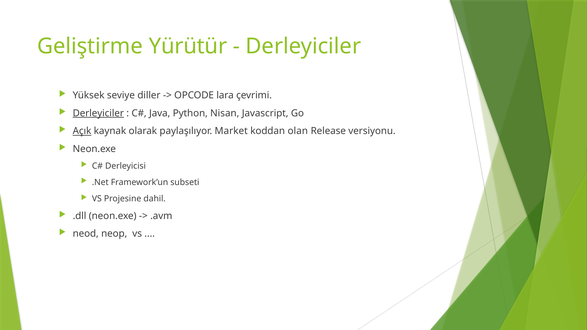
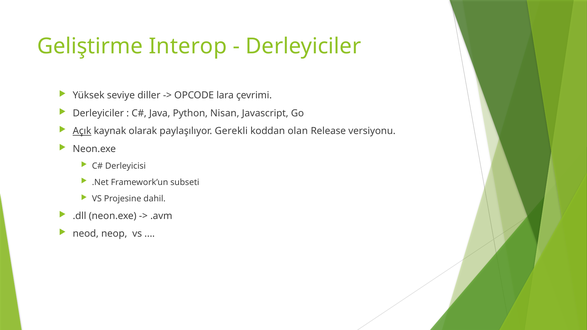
Yürütür: Yürütür -> Interop (188, 46)
Derleyiciler underline: present -> none (98, 113)
Market: Market -> Gerekli (231, 131)
